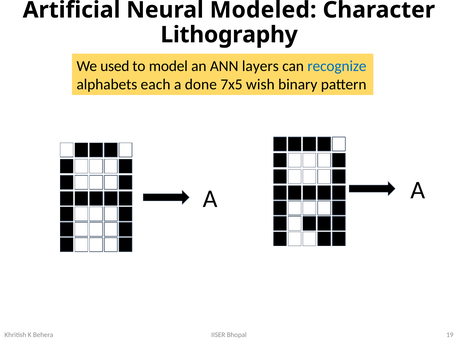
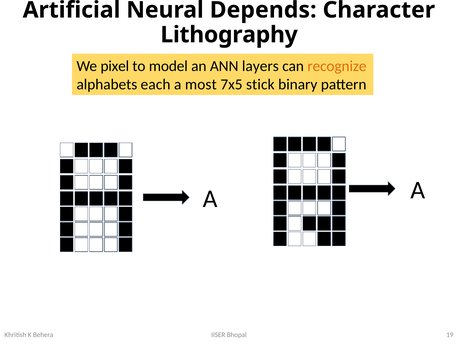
Modeled: Modeled -> Depends (263, 10)
used: used -> pixel (115, 66)
recognize colour: blue -> orange (337, 66)
done: done -> most (201, 84)
wish: wish -> stick (260, 84)
